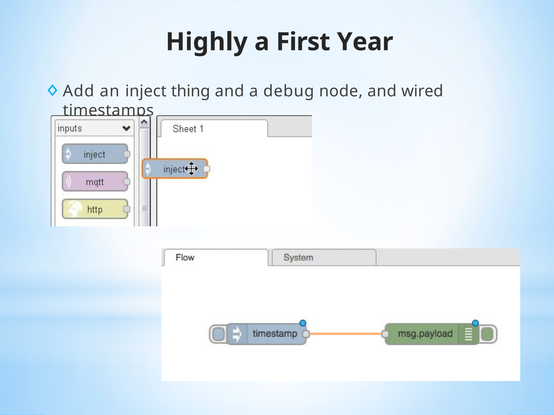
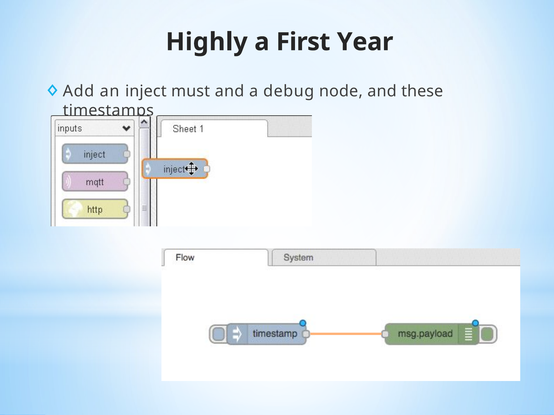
thing: thing -> must (191, 91)
wired: wired -> these (422, 91)
